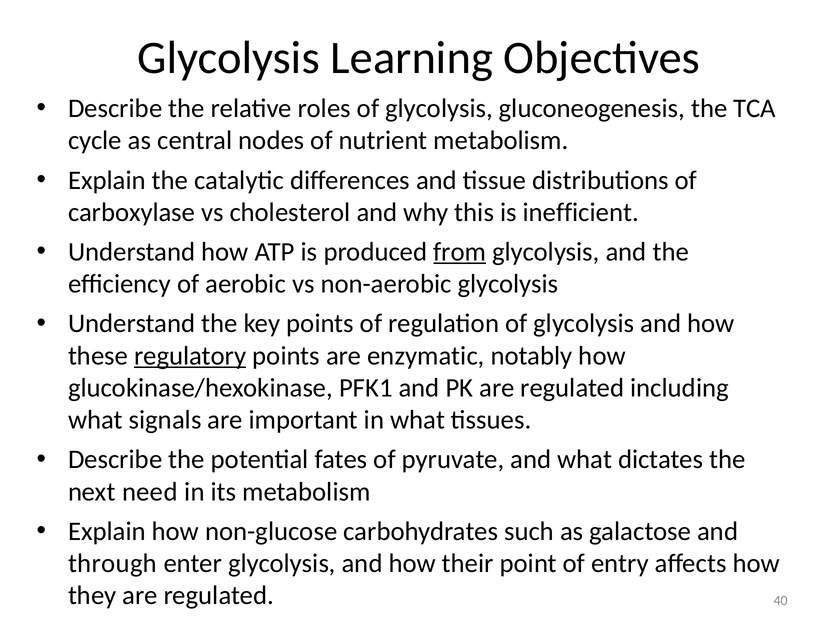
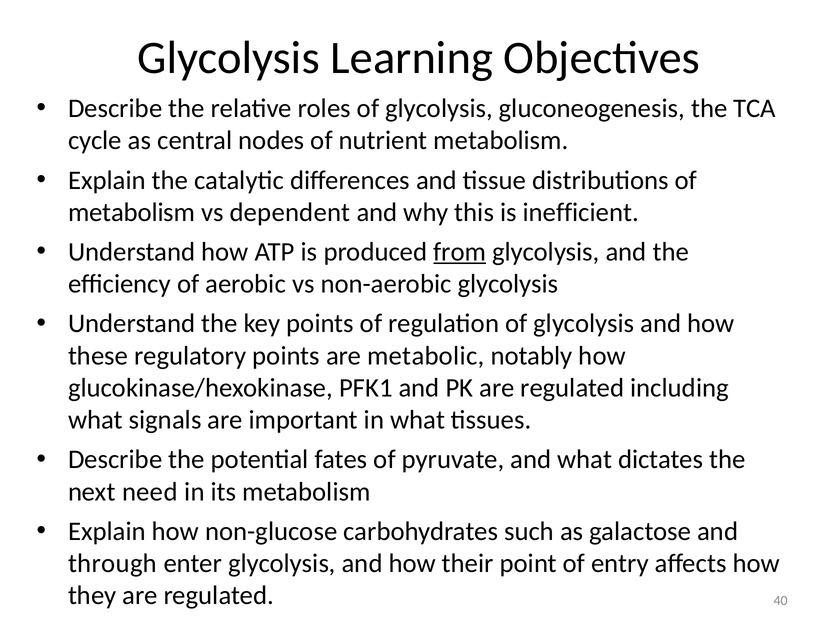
carboxylase: carboxylase -> metabolism (132, 212)
cholesterol: cholesterol -> dependent (290, 212)
regulatory underline: present -> none (190, 355)
enzymatic: enzymatic -> metabolic (426, 355)
